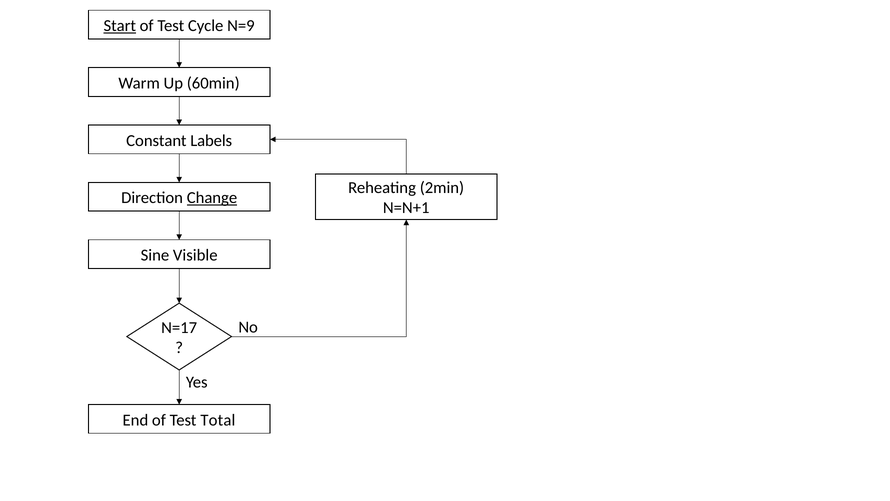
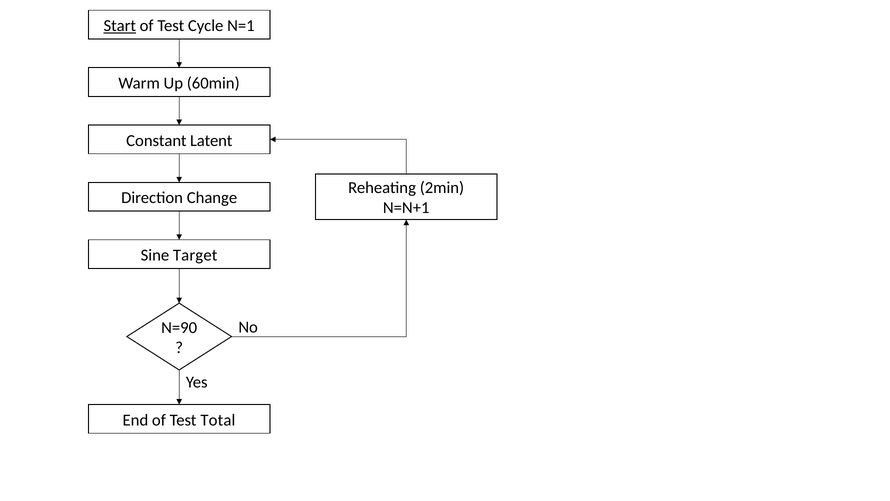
N=9: N=9 -> N=1 (241, 26)
Labels: Labels -> Latent (211, 140)
Change underline: present -> none (212, 198)
Visible: Visible -> Target (195, 255)
N=17: N=17 -> N=90 (179, 327)
